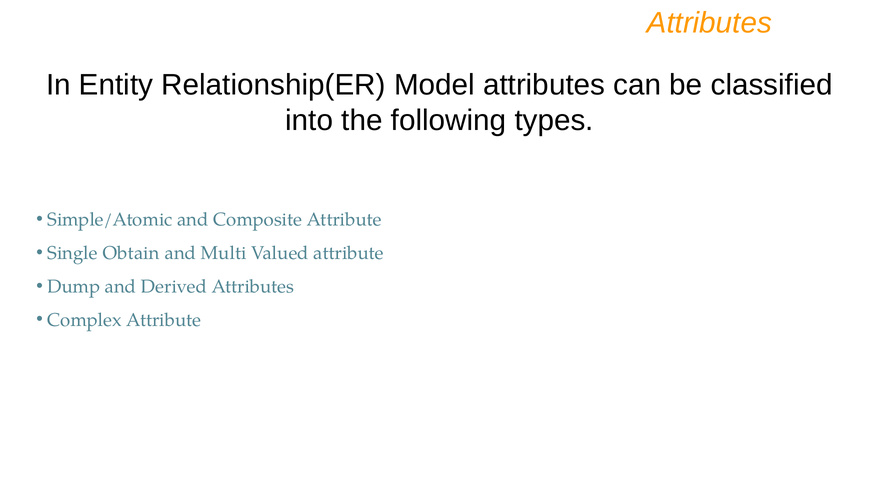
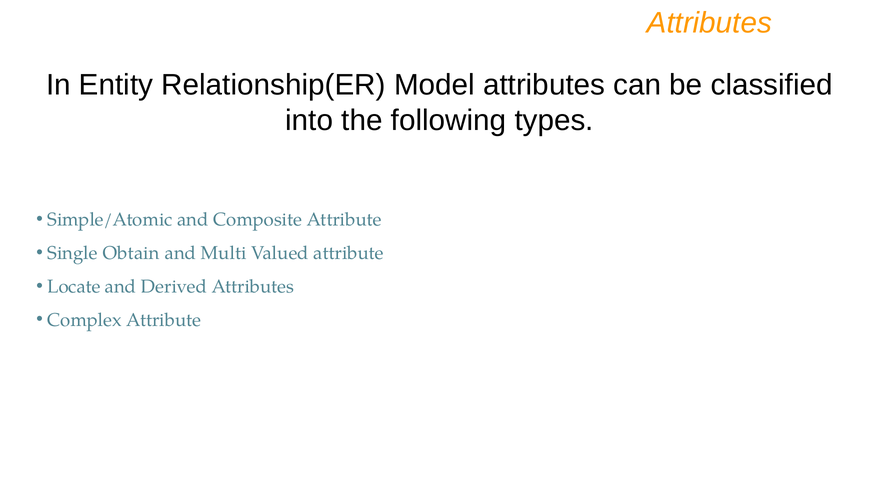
Dump: Dump -> Locate (74, 286)
